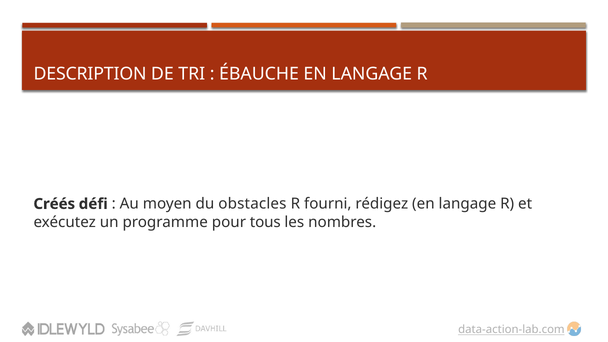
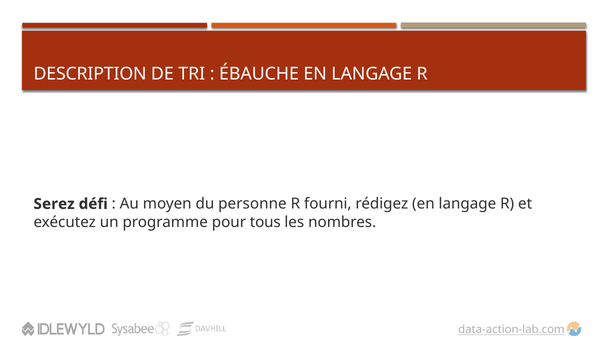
Créés: Créés -> Serez (54, 204)
obstacles: obstacles -> personne (252, 204)
